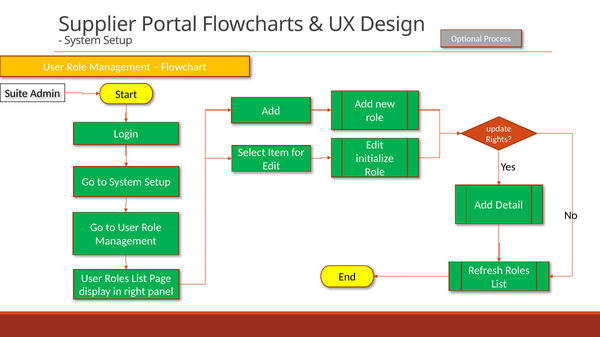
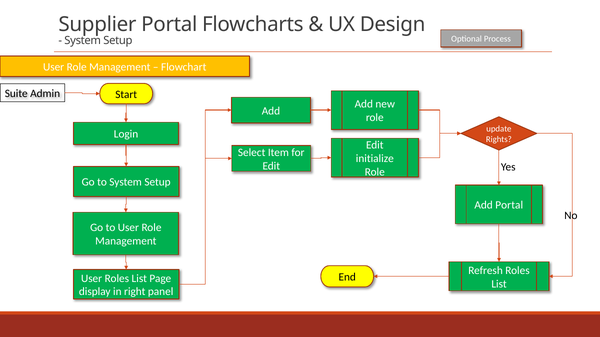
Add Detail: Detail -> Portal (509, 205)
